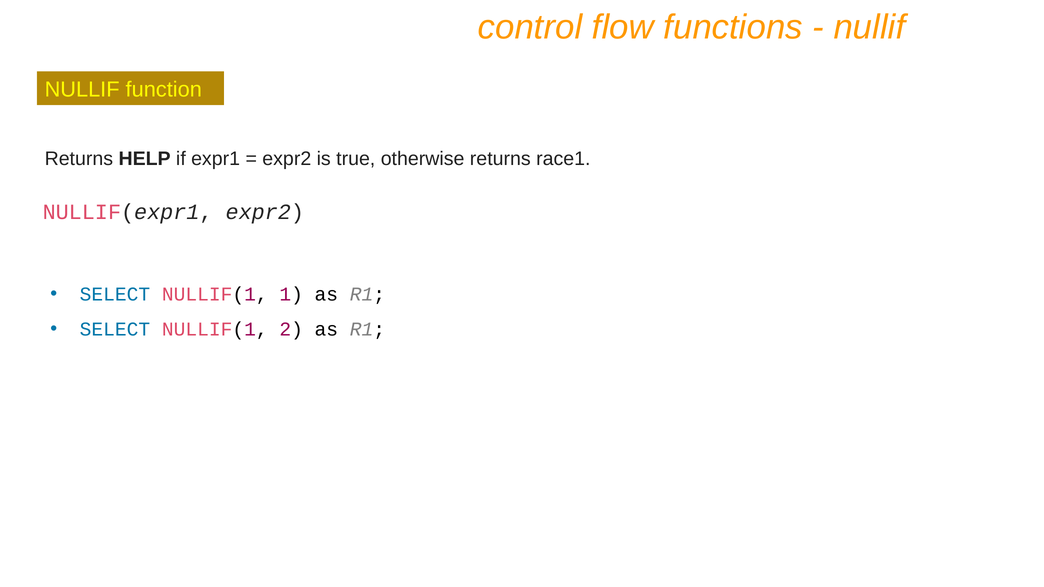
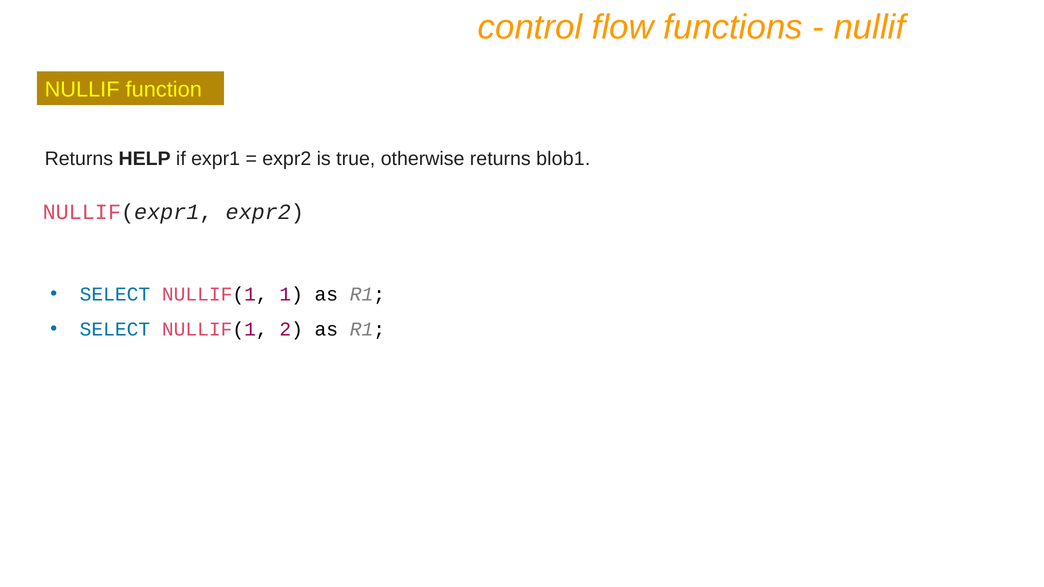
race1: race1 -> blob1 (563, 159)
